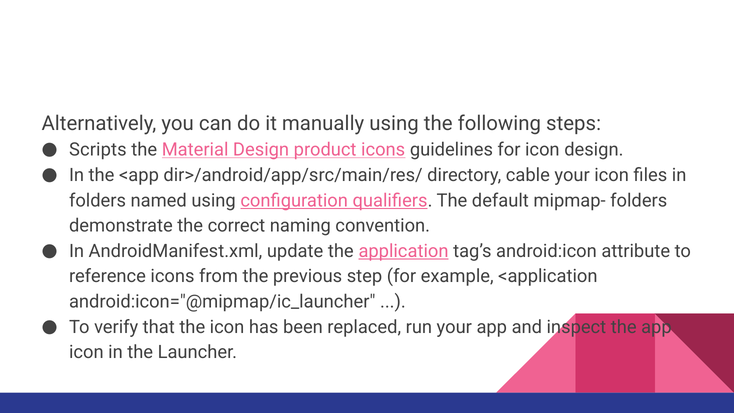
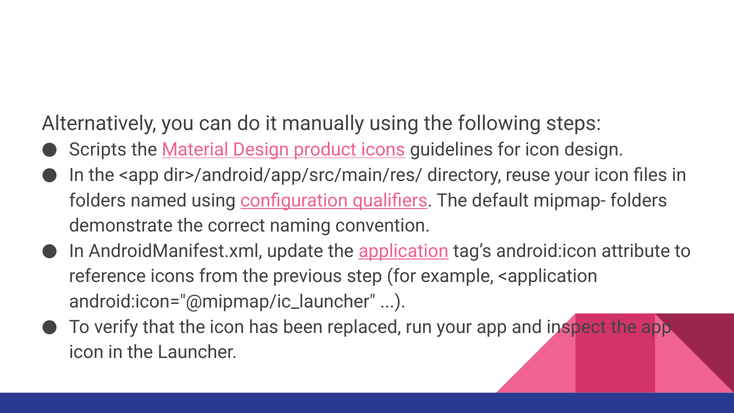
cable: cable -> reuse (528, 175)
